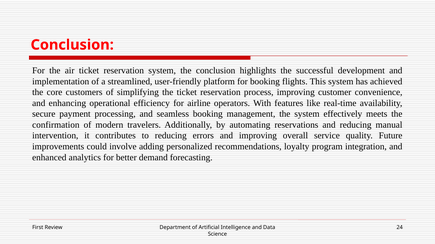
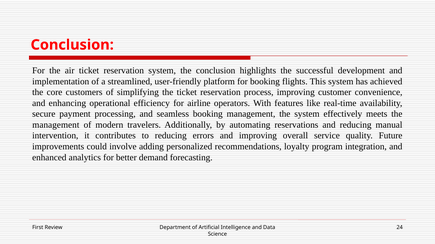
confirmation: confirmation -> management (56, 125)
